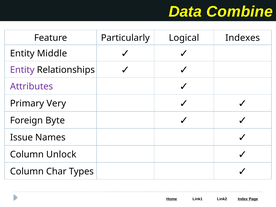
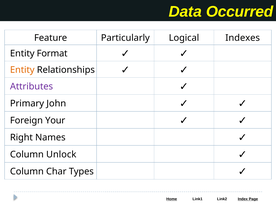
Combine: Combine -> Occurred (240, 12)
Middle: Middle -> Format (52, 53)
Entity colour: purple -> orange (22, 70)
Very: Very -> John (56, 103)
Byte: Byte -> Your (55, 120)
Issue: Issue -> Right (21, 137)
